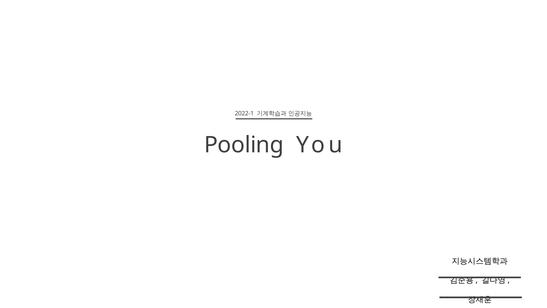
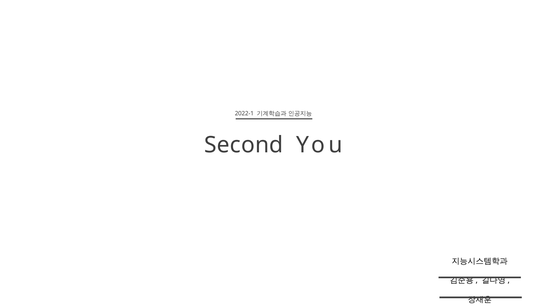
Pooling: Pooling -> Second (244, 145)
